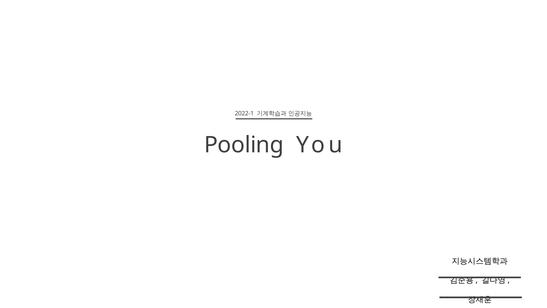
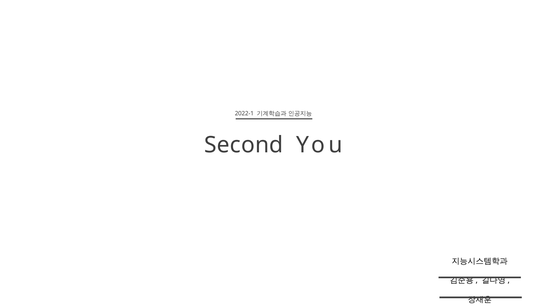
Pooling: Pooling -> Second (244, 145)
